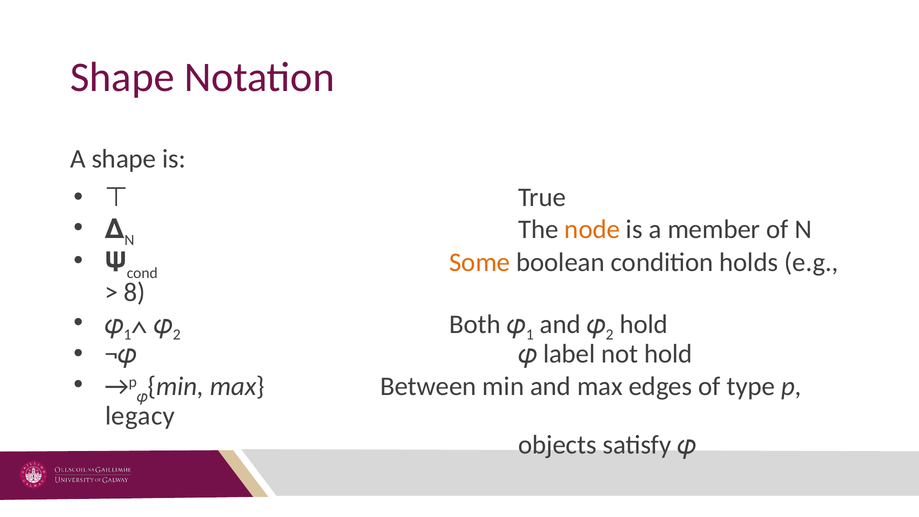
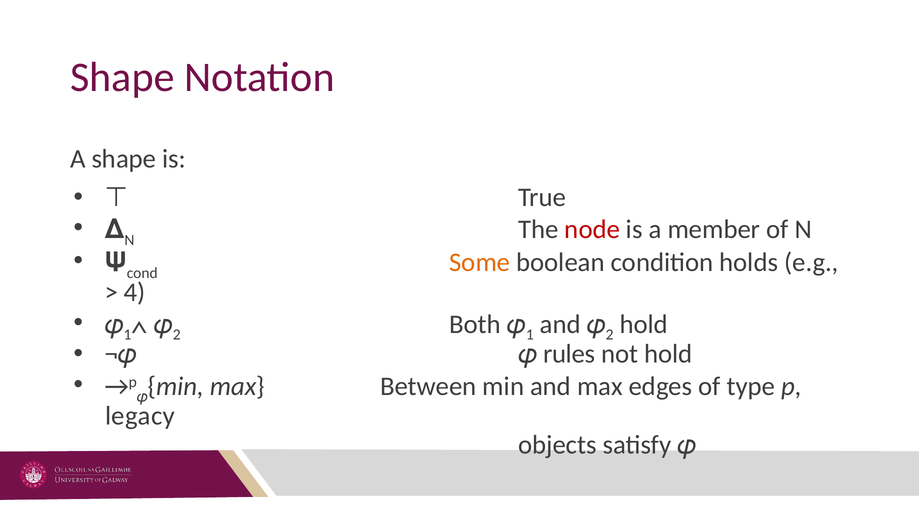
node colour: orange -> red (592, 229)
8: 8 -> 4 (135, 292)
label: label -> rules (569, 354)
